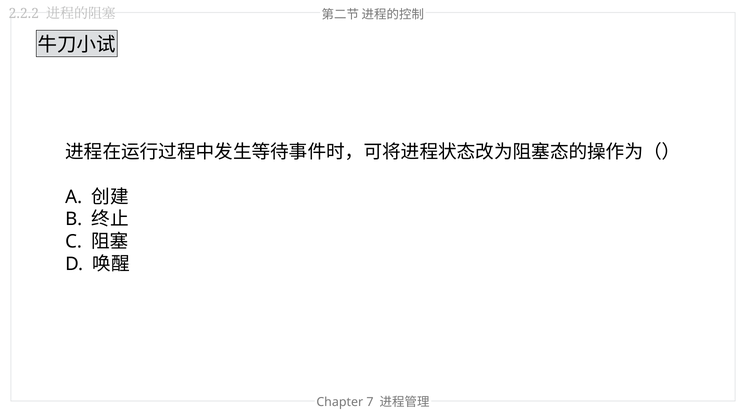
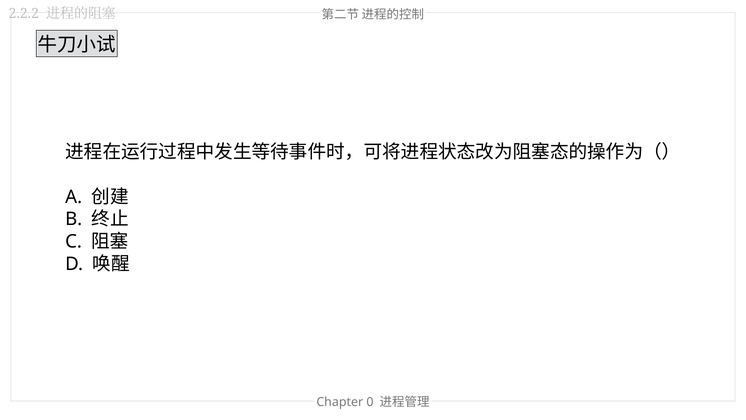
7: 7 -> 0 (370, 402)
